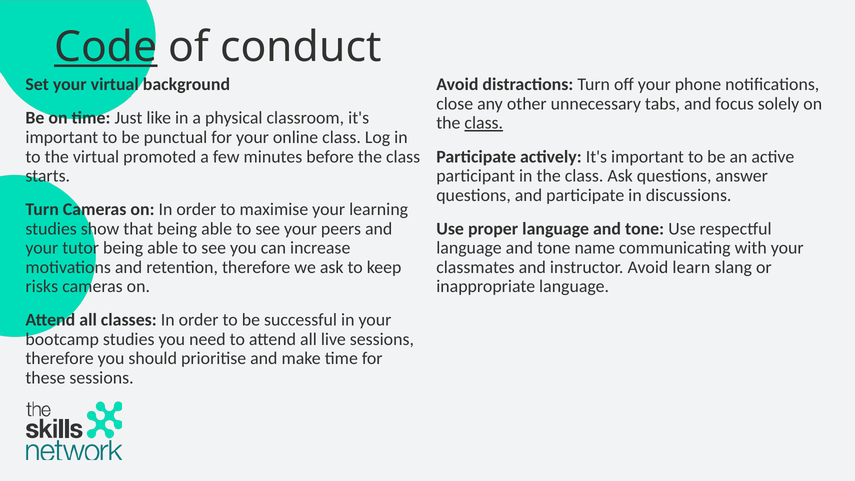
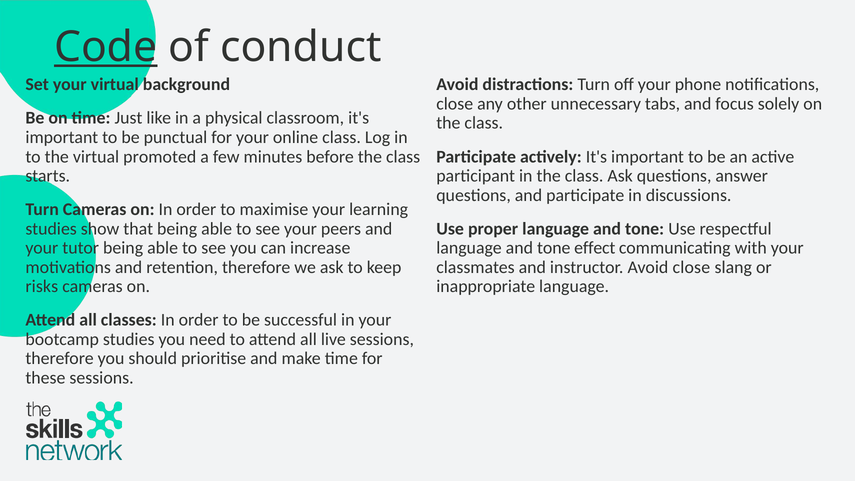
class underline: present -> none (484, 123)
name: name -> effect (595, 248)
Avoid learn: learn -> close (691, 267)
